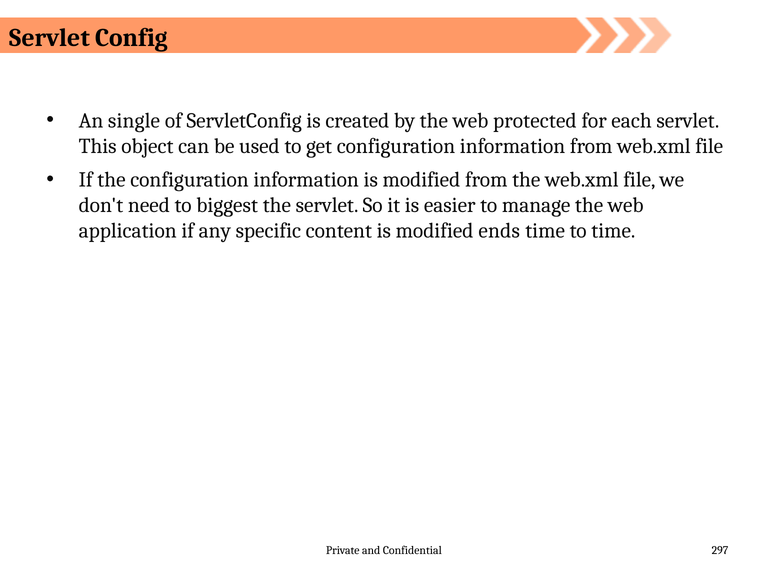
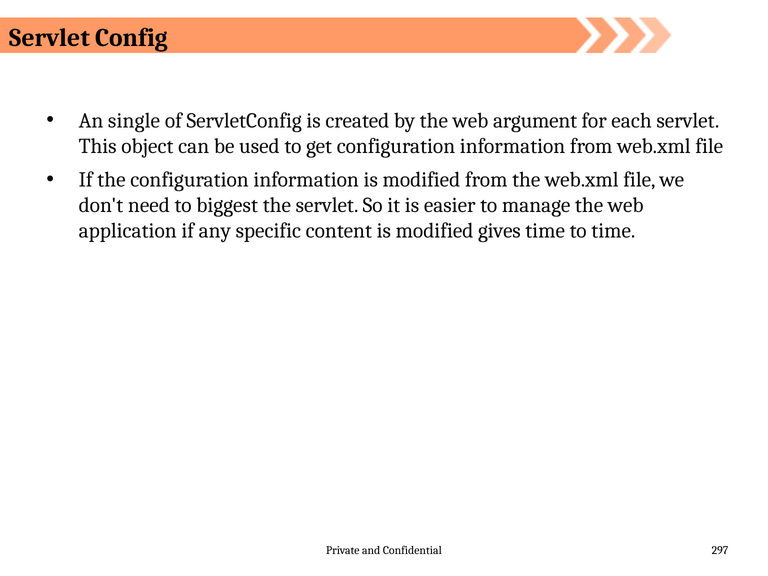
protected: protected -> argument (535, 120)
ends: ends -> gives (499, 231)
